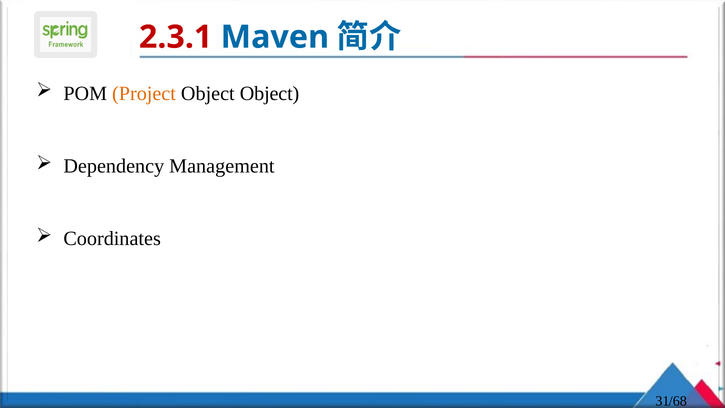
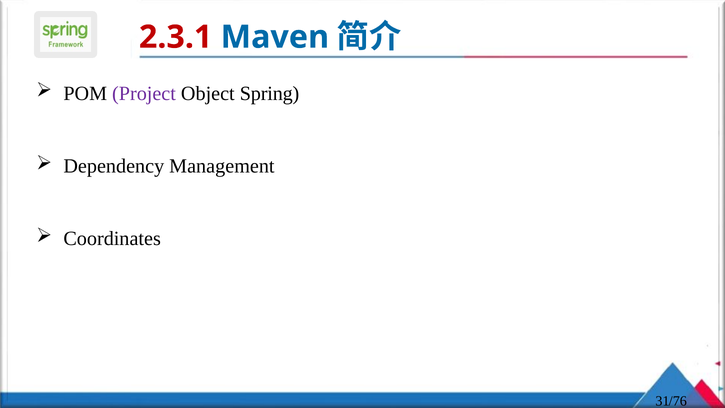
Project colour: orange -> purple (144, 94)
Object Object: Object -> Spring (270, 94)
/68: /68 -> /76 (678, 401)
